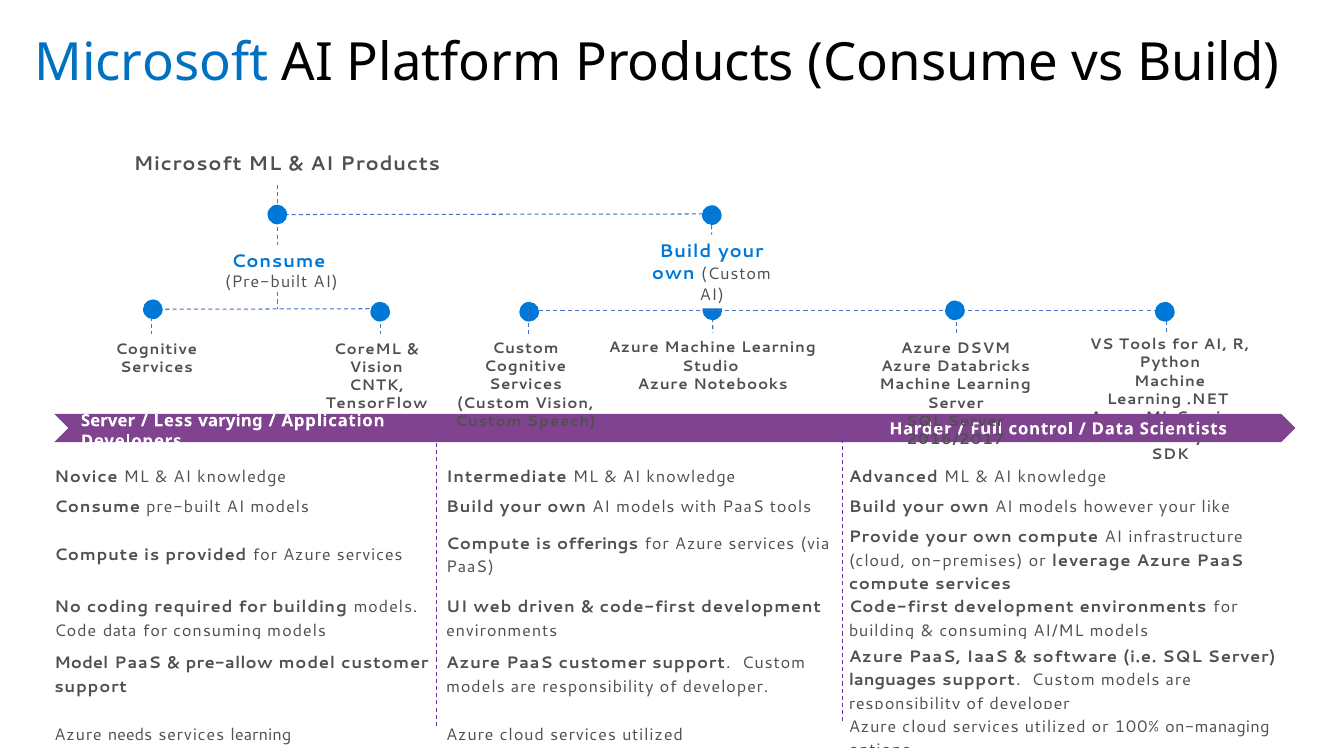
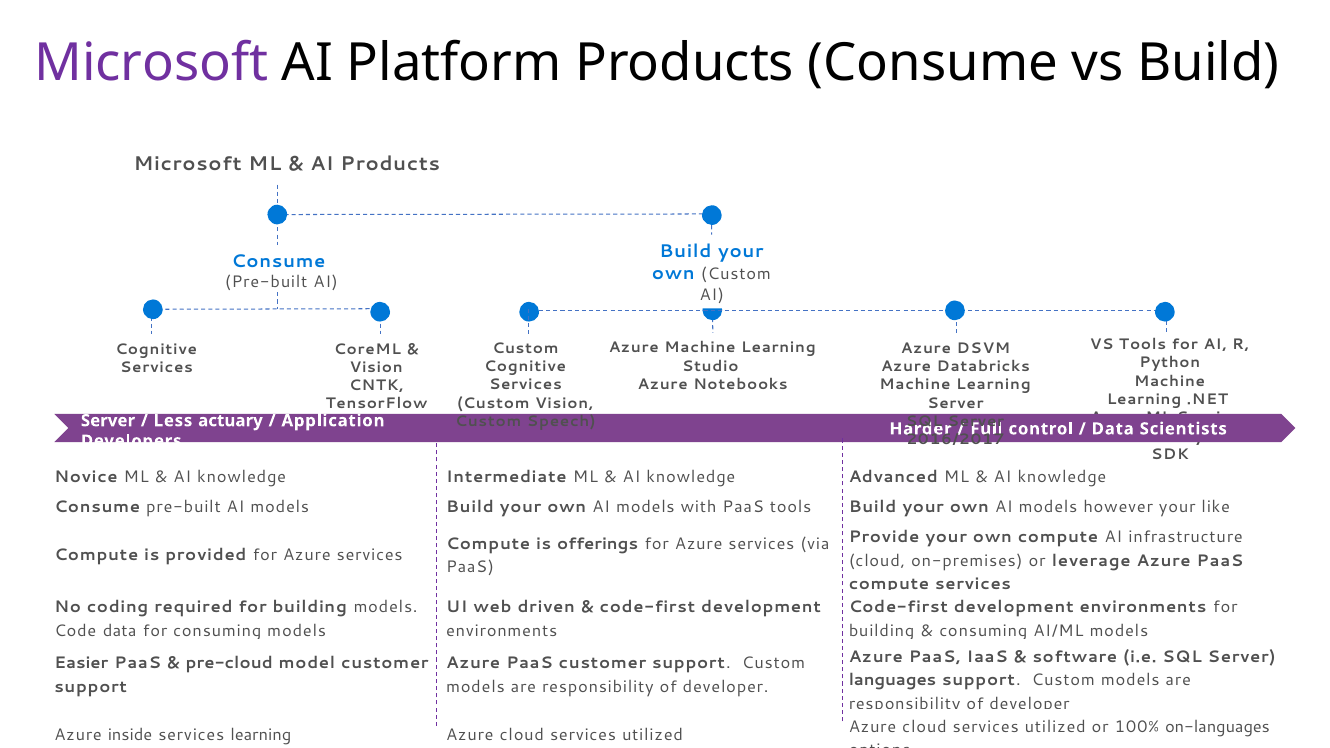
Microsoft colour: blue -> purple (151, 63)
varying: varying -> actuary (230, 421)
Model: Model -> Easier (81, 664)
pre-allow: pre-allow -> pre-cloud (229, 664)
needs: needs -> inside (130, 735)
on-managing: on-managing -> on-languages (1217, 727)
